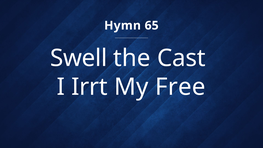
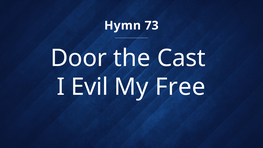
65: 65 -> 73 (152, 26)
Swell: Swell -> Door (79, 58)
Irrt: Irrt -> Evil (90, 87)
